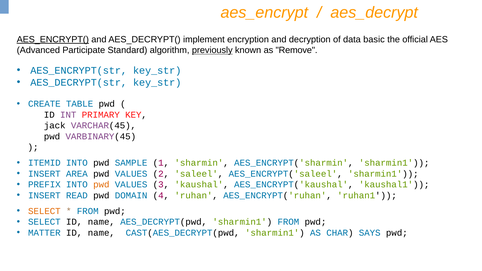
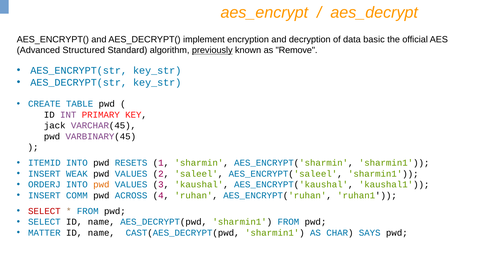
AES_ENCRYPT( underline: present -> none (53, 40)
Participate: Participate -> Structured (84, 50)
SAMPLE: SAMPLE -> RESETS (131, 163)
AREA: AREA -> WEAK (77, 174)
PREFIX: PREFIX -> ORDERJ (44, 185)
READ: READ -> COMM (77, 195)
DOMAIN: DOMAIN -> ACROSS (131, 195)
SELECT colour: orange -> red (44, 211)
